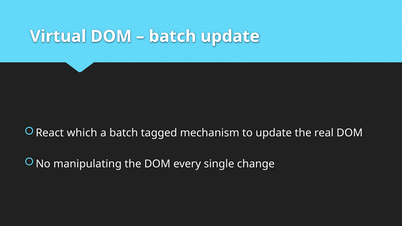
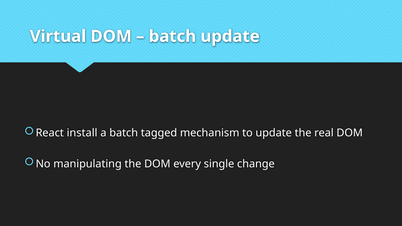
which: which -> install (82, 133)
